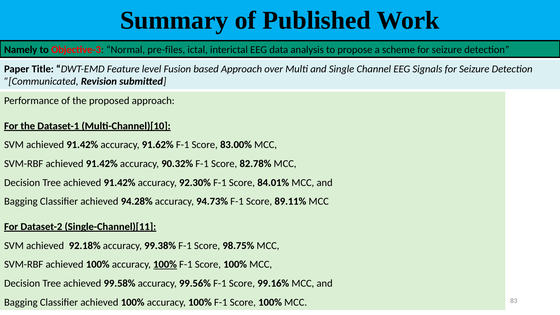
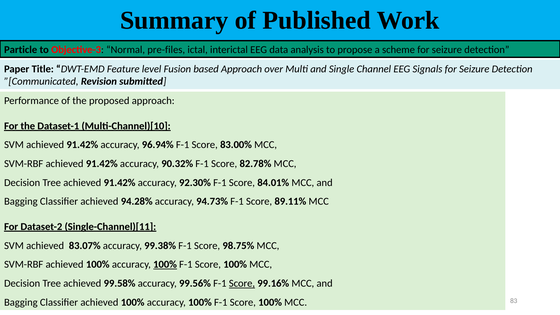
Namely: Namely -> Particle (21, 50)
91.62%: 91.62% -> 96.94% (158, 145)
92.18%: 92.18% -> 83.07% (85, 246)
Score underline: none -> present (242, 283)
